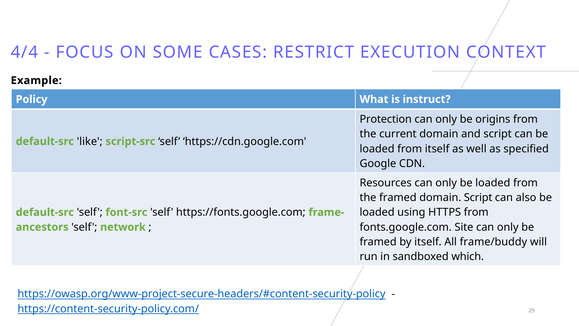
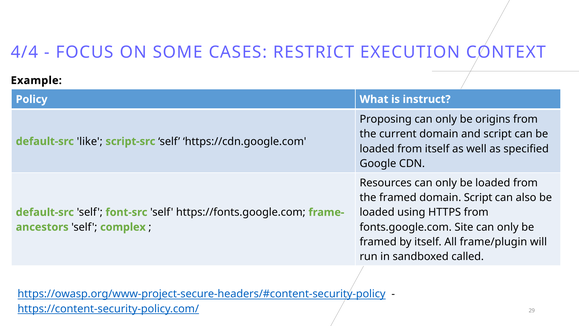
Protection: Protection -> Proposing (386, 119)
network: network -> complex (123, 227)
frame/buddy: frame/buddy -> frame/plugin (493, 242)
which: which -> called (468, 256)
